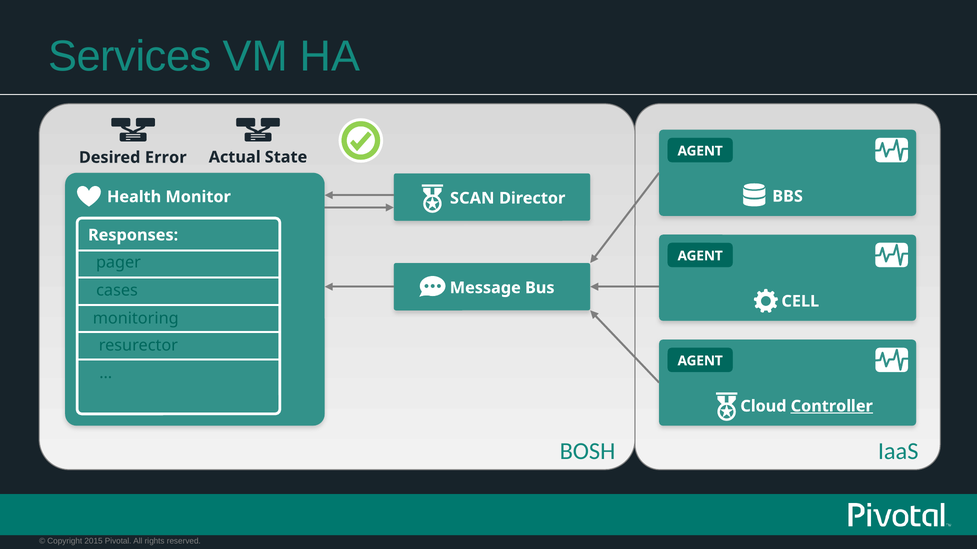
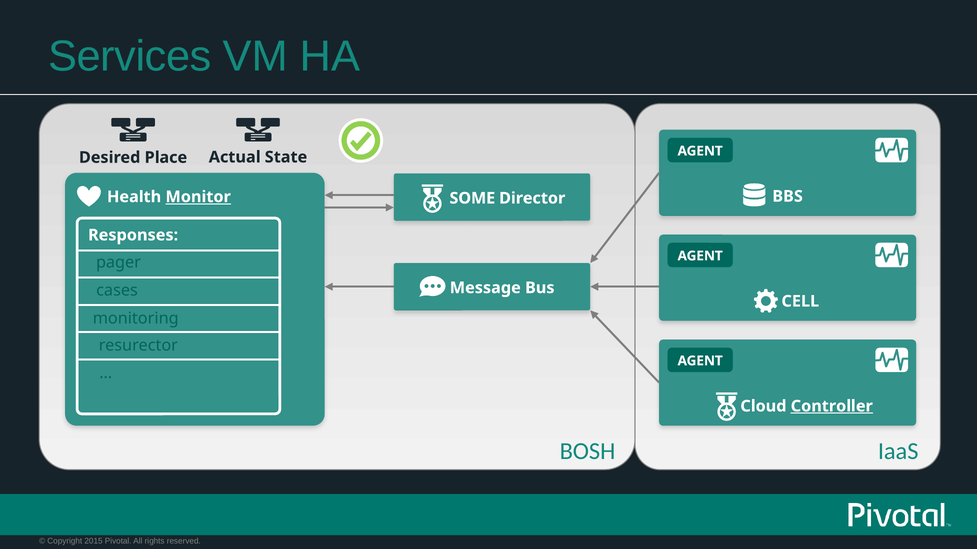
Error: Error -> Place (166, 158)
Monitor underline: none -> present (198, 197)
SCAN: SCAN -> SOME (472, 198)
